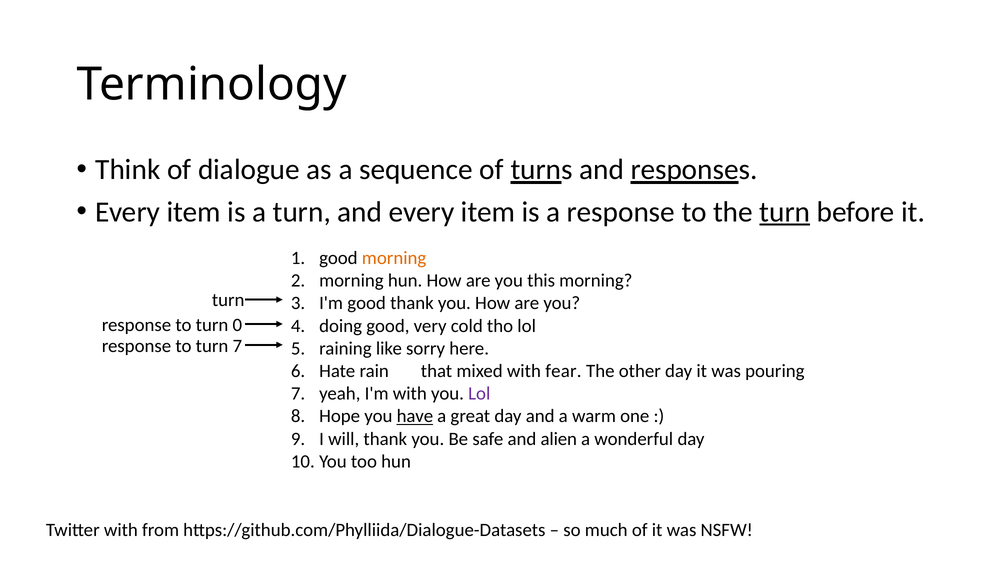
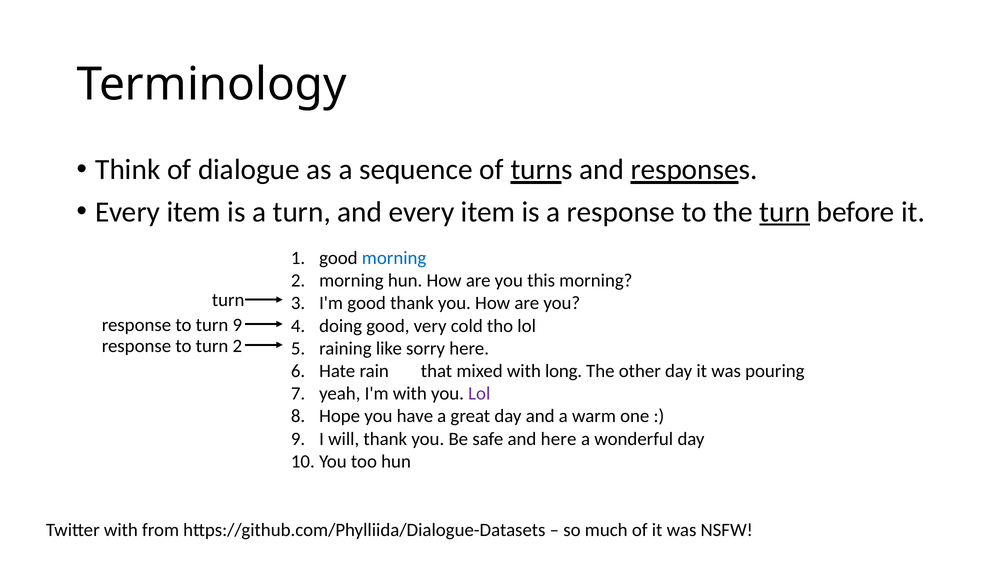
morning colour: orange -> blue (394, 258)
turn 0: 0 -> 9 (237, 325)
turn 7: 7 -> 2 (237, 346)
fear: fear -> long (564, 371)
have underline: present -> none (415, 417)
and alien: alien -> here (559, 439)
